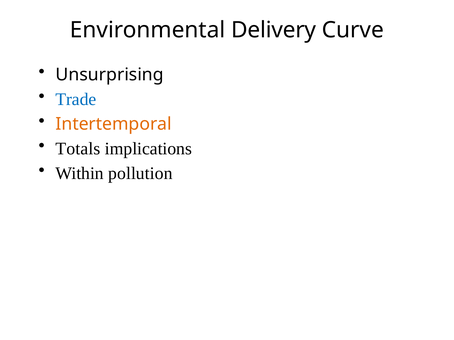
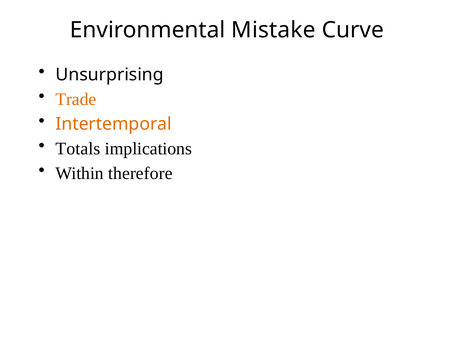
Delivery: Delivery -> Mistake (273, 30)
Trade colour: blue -> orange (76, 99)
pollution: pollution -> therefore (140, 174)
